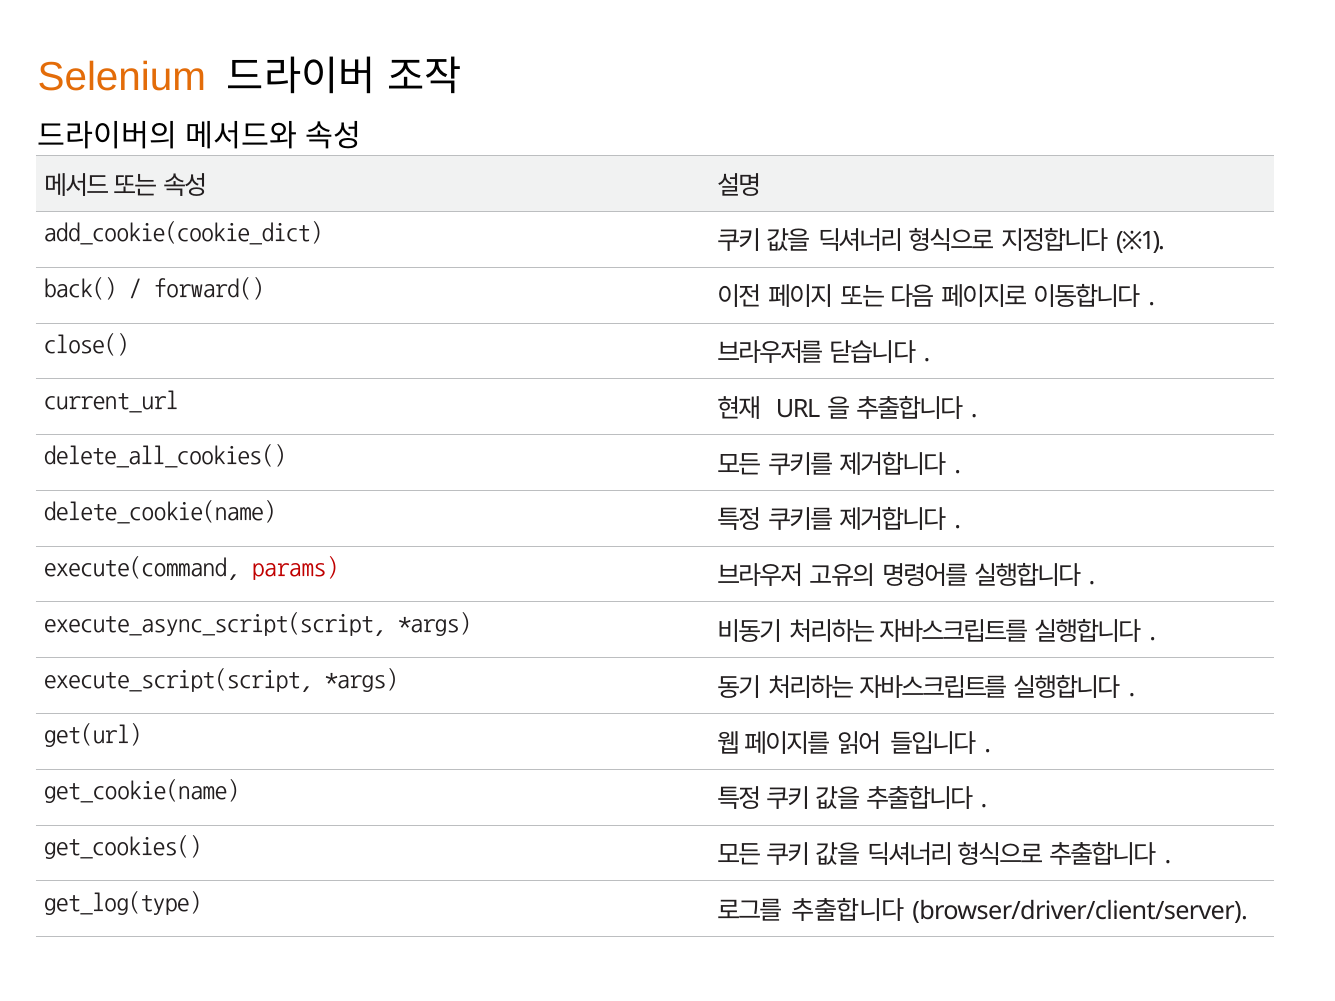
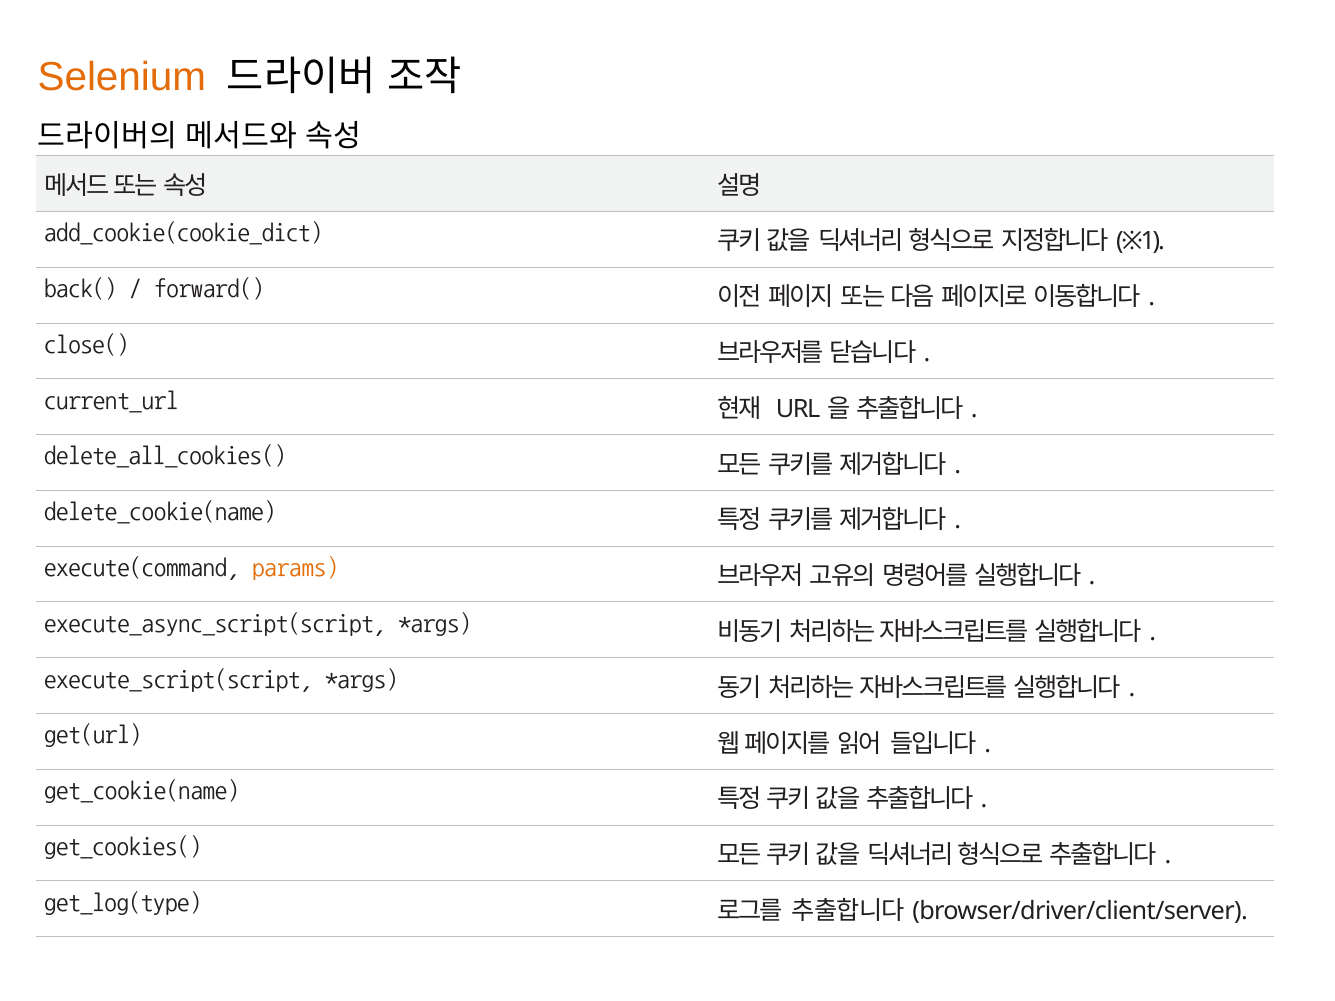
params colour: red -> orange (296, 567)
